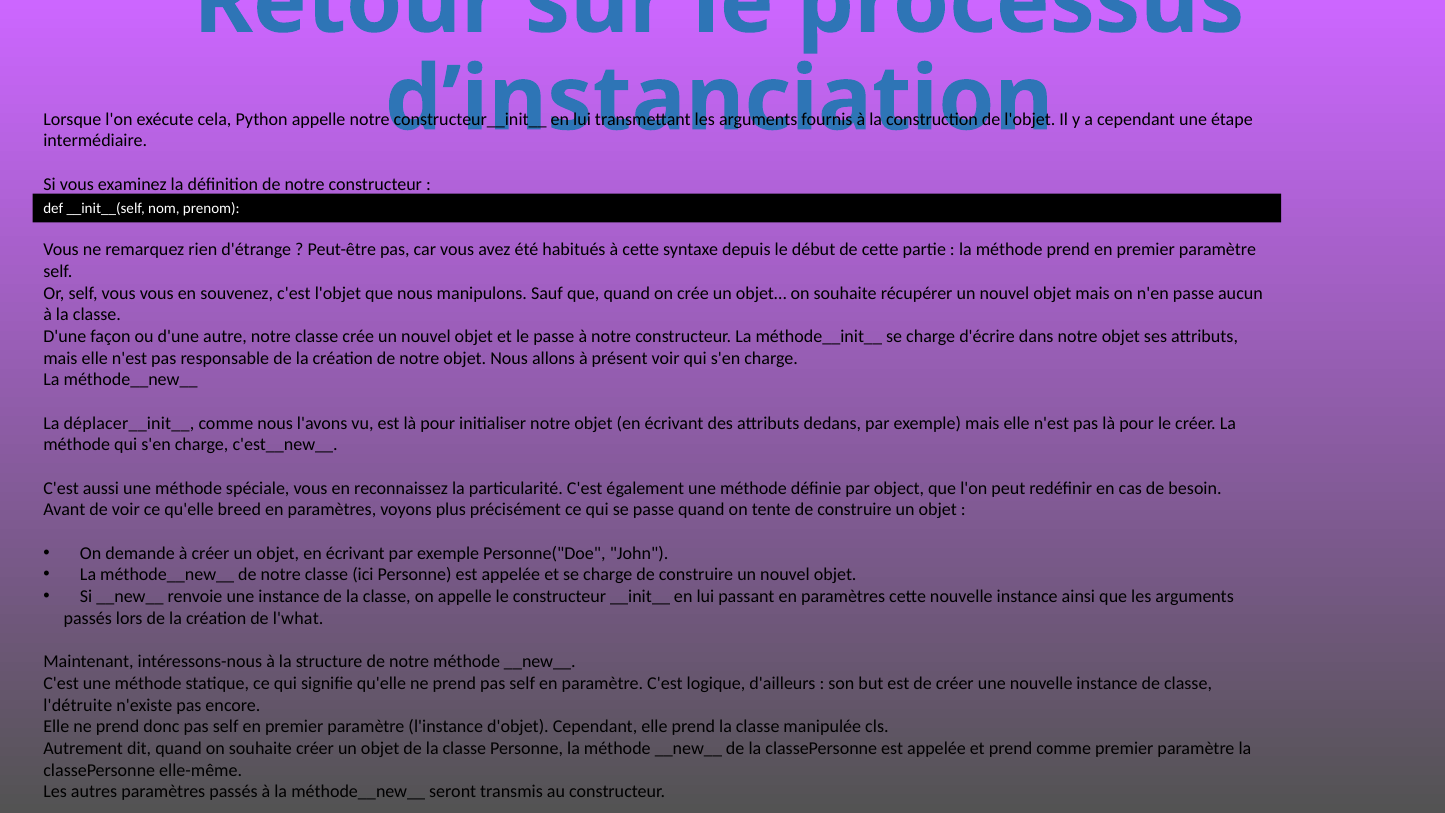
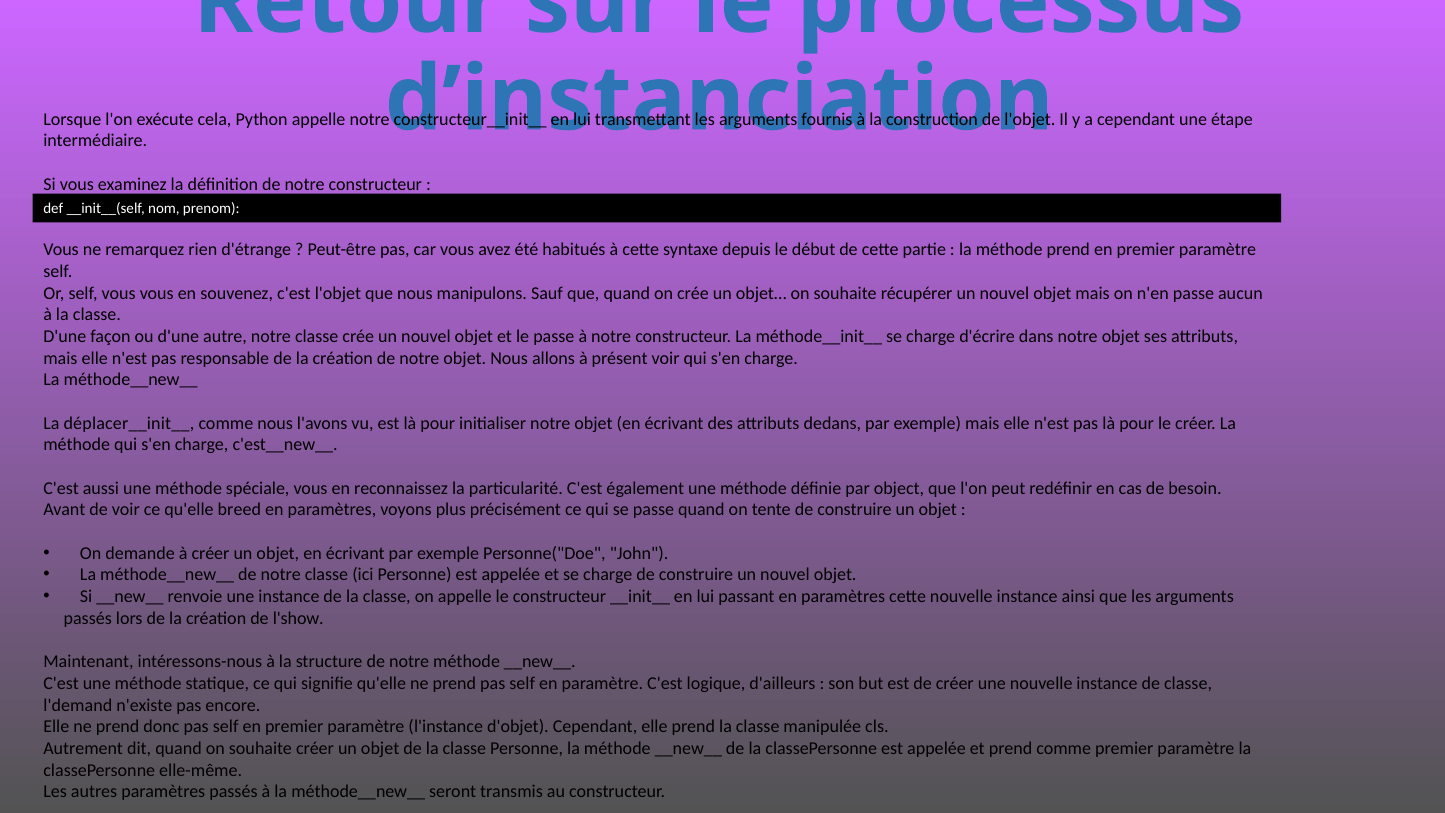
l'what: l'what -> l'show (298, 618)
l'détruite: l'détruite -> l'demand (78, 705)
